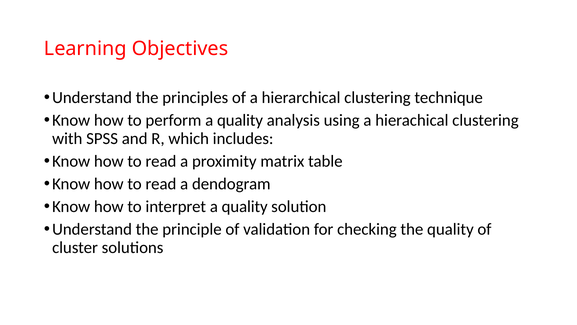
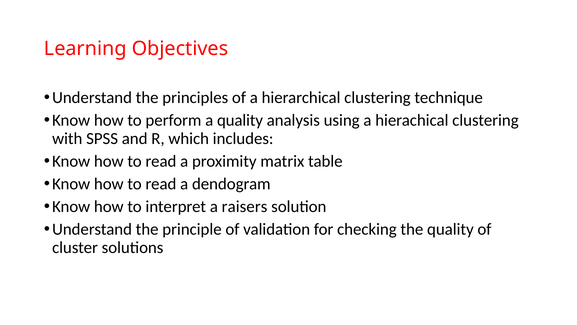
interpret a quality: quality -> raisers (245, 206)
